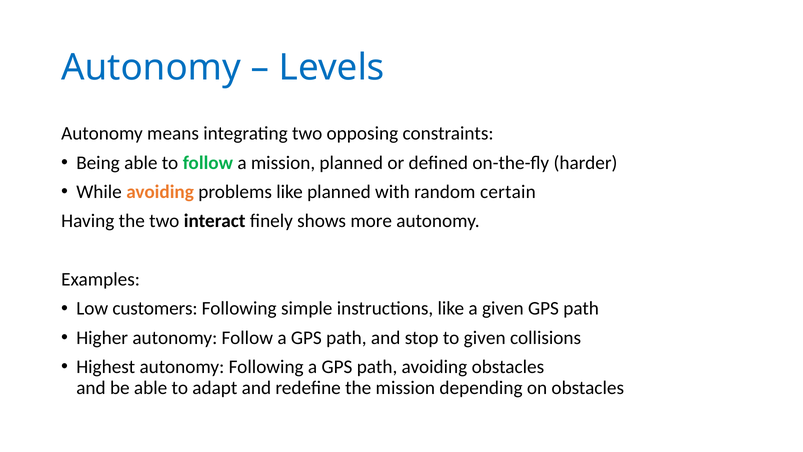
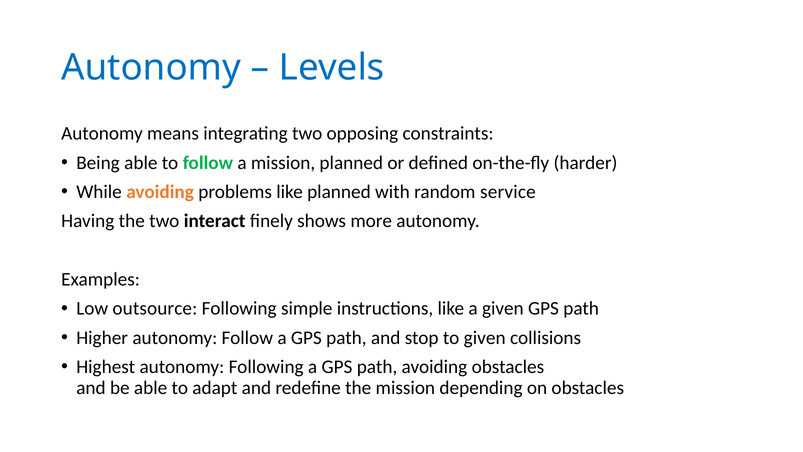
certain: certain -> service (508, 192)
customers: customers -> outsource (155, 308)
